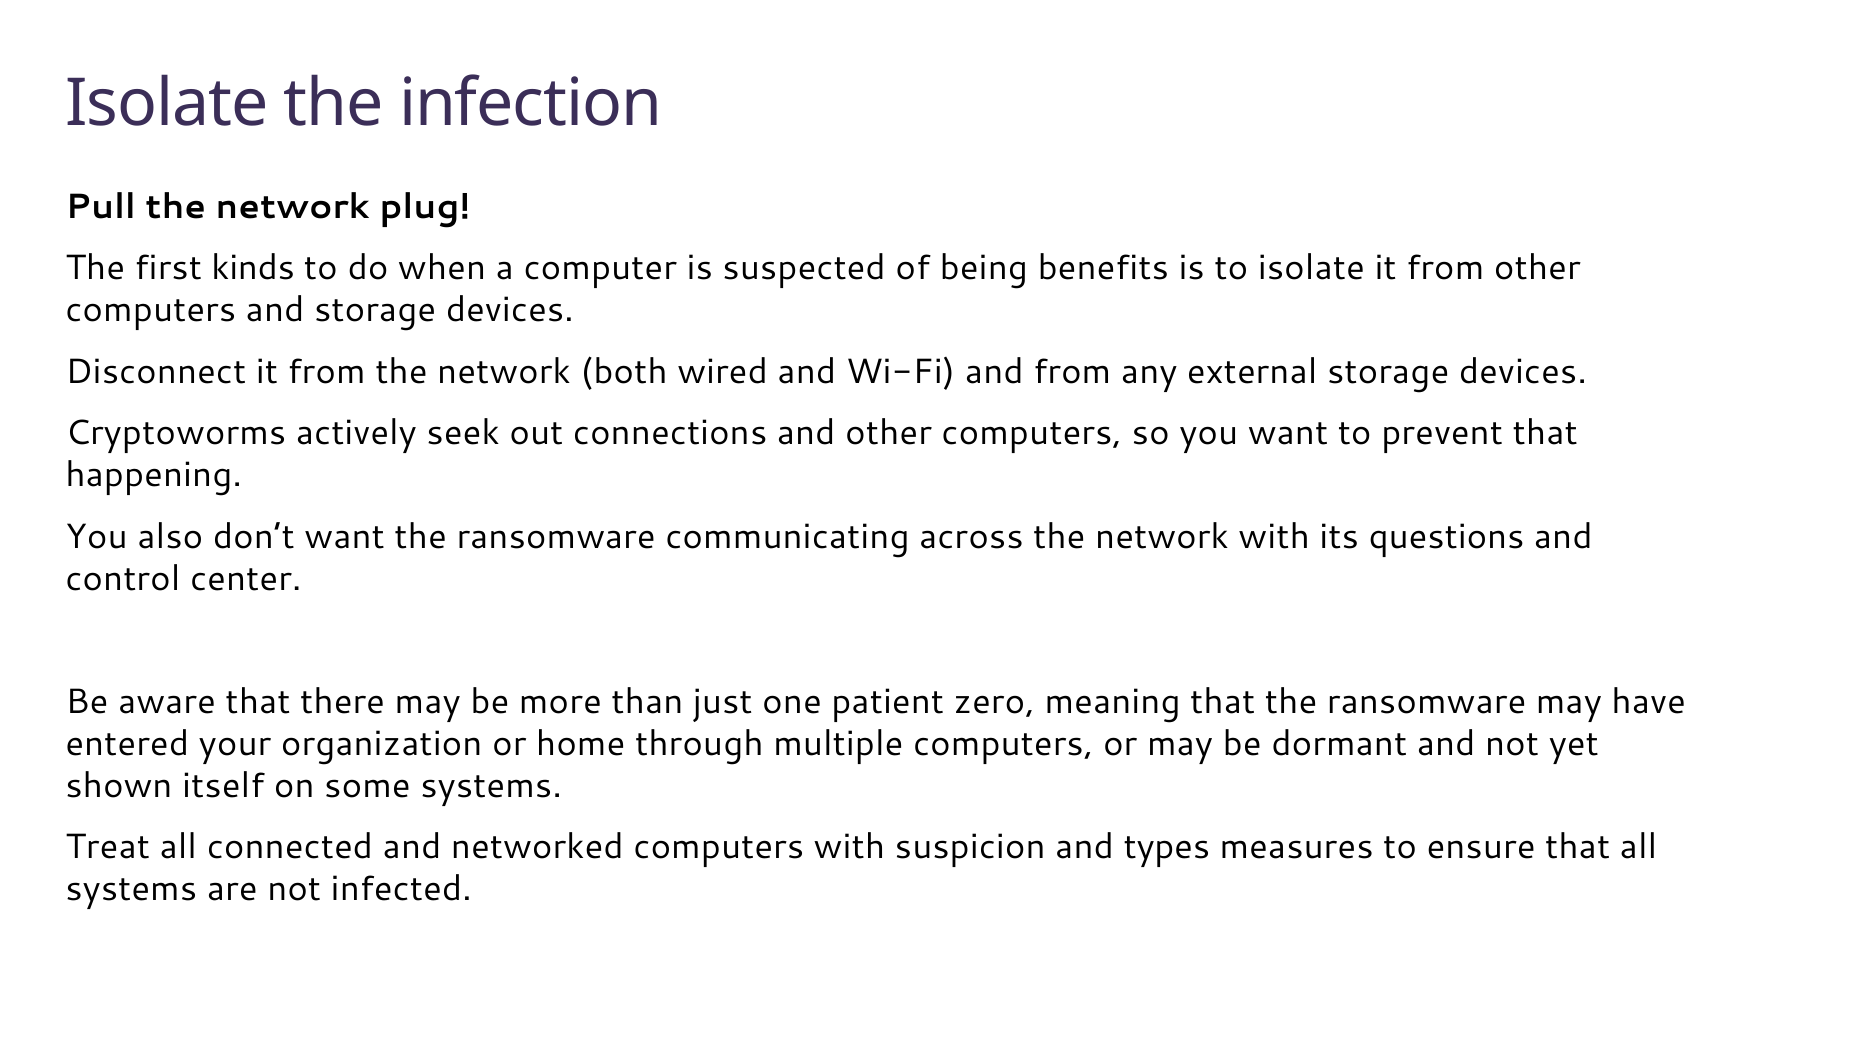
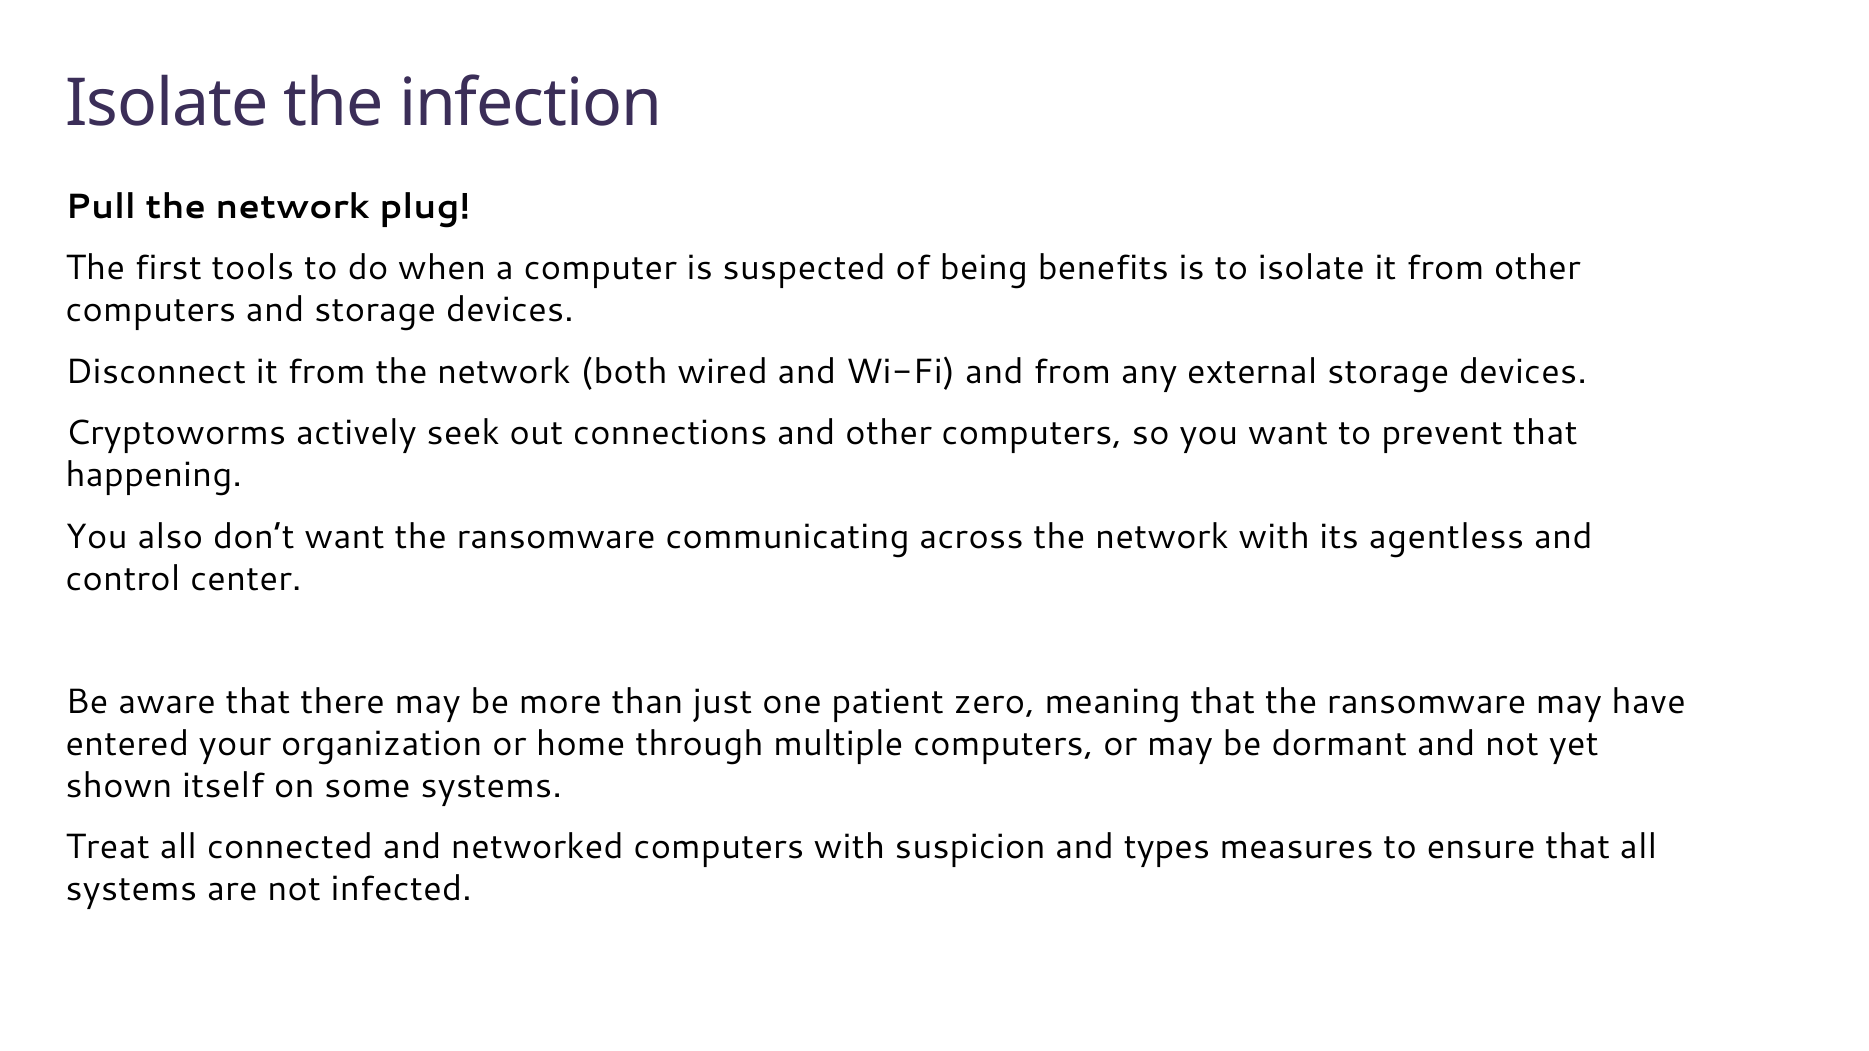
kinds: kinds -> tools (253, 268)
questions: questions -> agentless (1446, 537)
